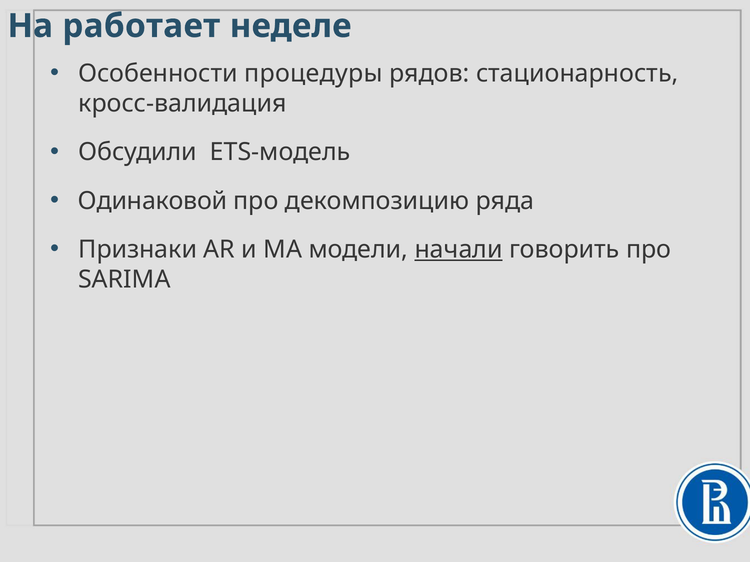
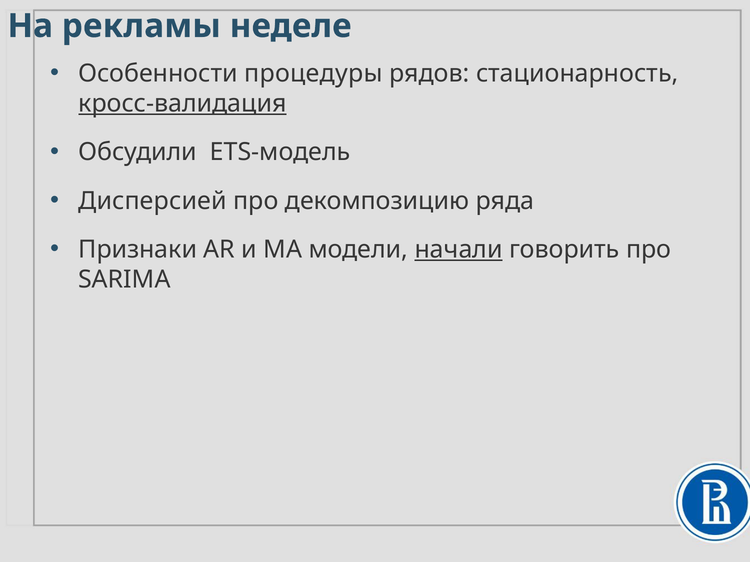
работает: работает -> рекламы (141, 26)
кросс-валидация underline: none -> present (182, 104)
Одинаковой: Одинаковой -> Дисперсией (152, 201)
